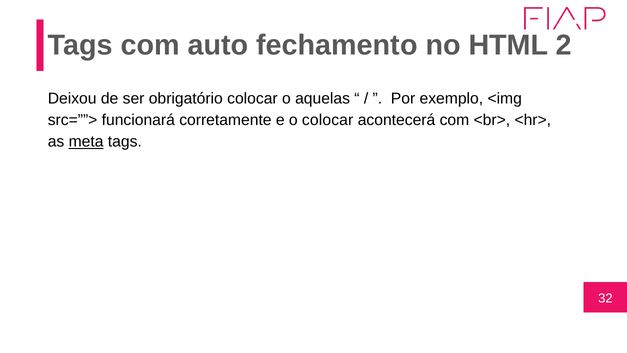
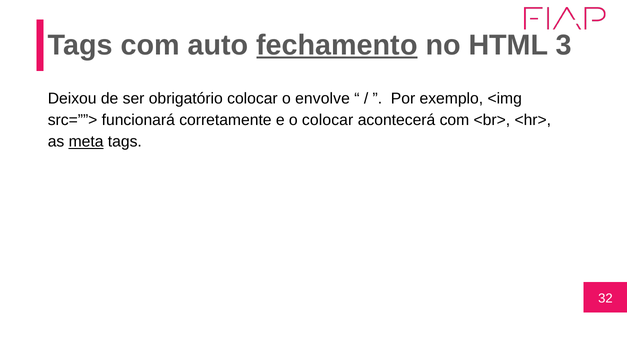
fechamento underline: none -> present (337, 45)
2: 2 -> 3 (564, 45)
aquelas: aquelas -> envolve (322, 98)
